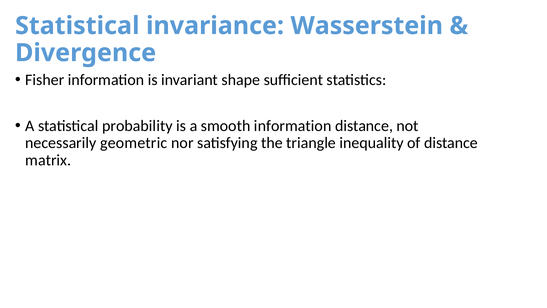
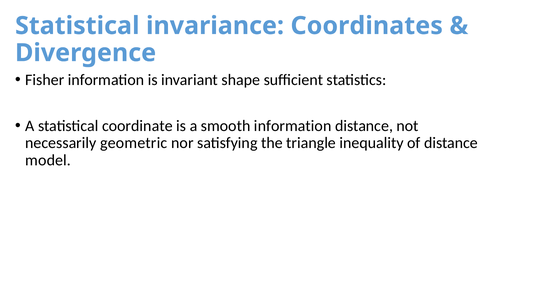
Wasserstein: Wasserstein -> Coordinates (367, 26)
probability: probability -> coordinate (137, 126)
matrix: matrix -> model (48, 160)
